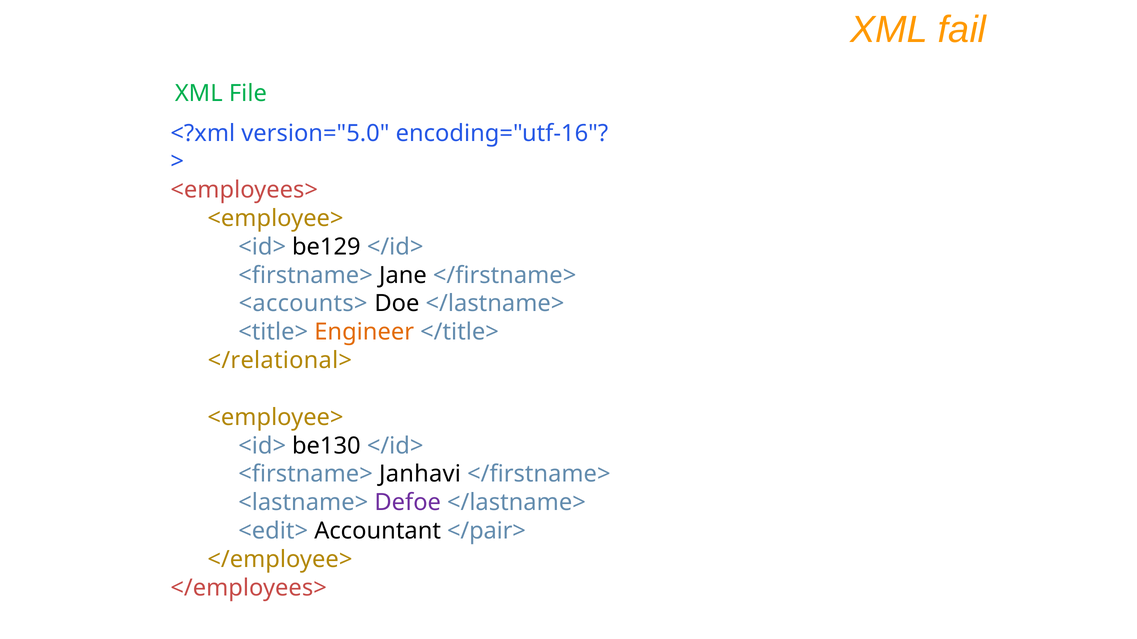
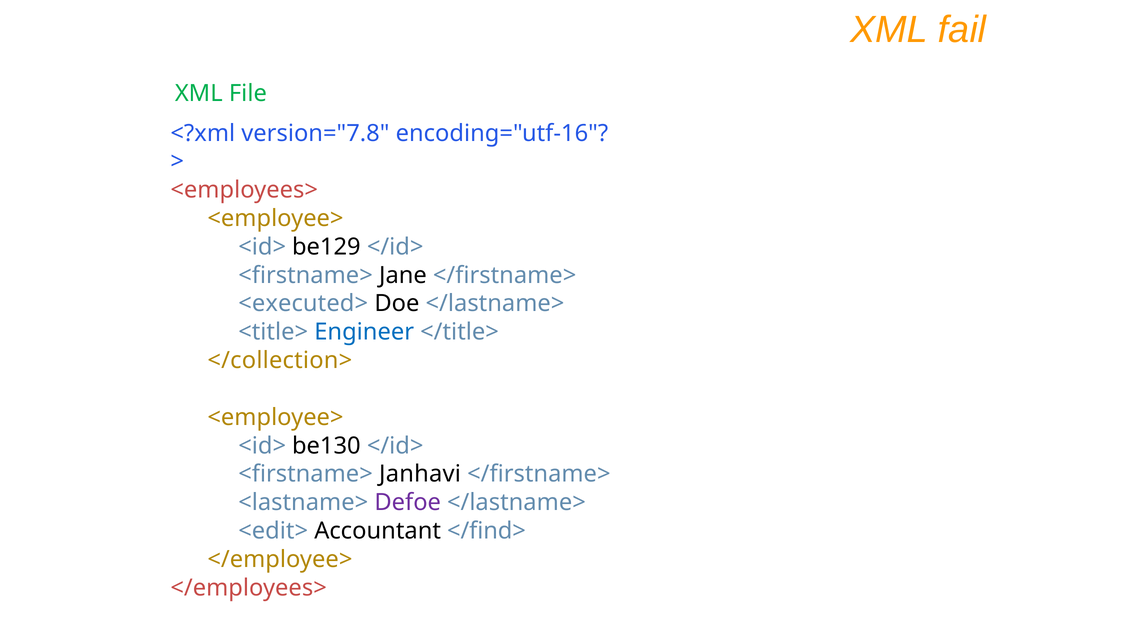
version="5.0: version="5.0 -> version="7.8 (315, 133)
<accounts>: <accounts> -> <executed> (303, 304)
Engineer colour: orange -> blue (364, 332)
</relational>: </relational> -> </collection> (280, 361)
</pair>: </pair> -> </find> (486, 531)
